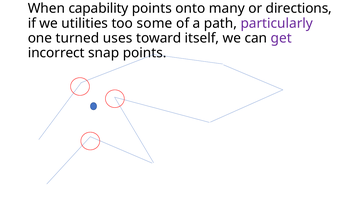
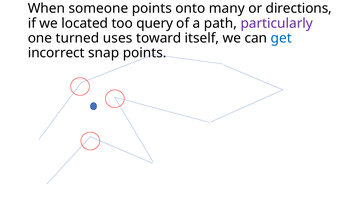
capability: capability -> someone (98, 8)
utilities: utilities -> located (85, 23)
some: some -> query (155, 23)
get colour: purple -> blue (281, 38)
